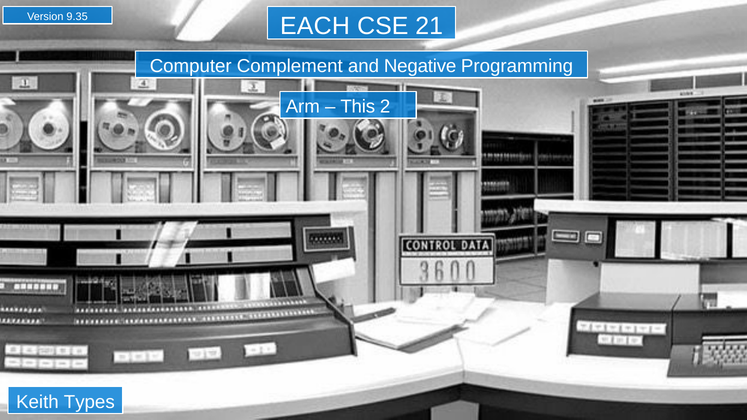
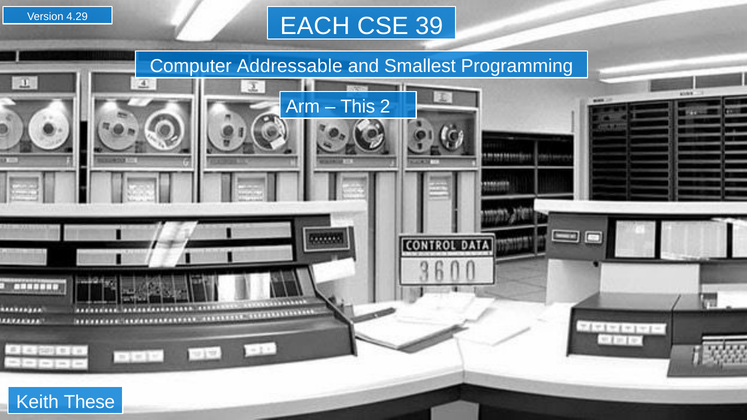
9.35: 9.35 -> 4.29 (77, 17)
21: 21 -> 39 (429, 26)
Complement: Complement -> Addressable (290, 66)
Negative: Negative -> Smallest (420, 66)
Types: Types -> These (89, 402)
